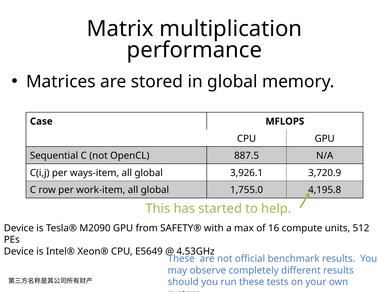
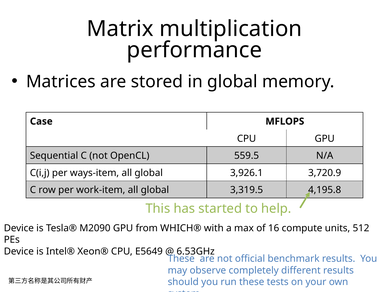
887.5: 887.5 -> 559.5 (247, 156)
1,755.0: 1,755.0 -> 3,319.5 (247, 190)
SAFETY®: SAFETY® -> WHICH® (181, 228)
4.53GHz: 4.53GHz -> 6.53GHz (196, 251)
